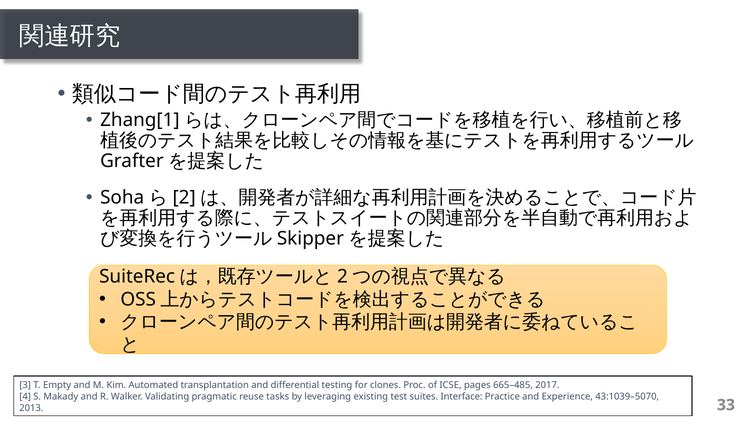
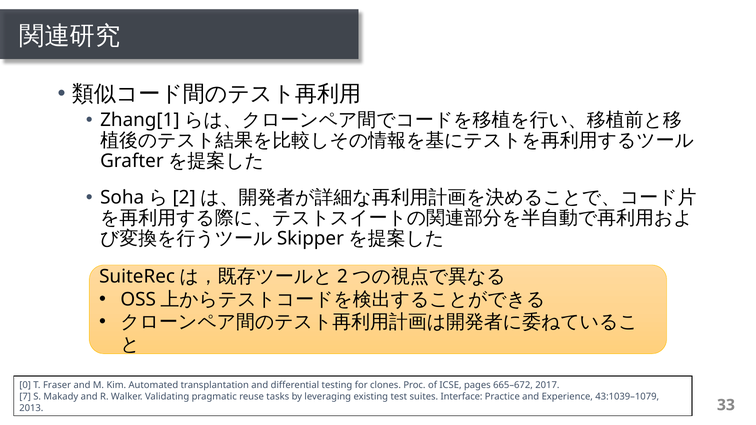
3: 3 -> 0 (25, 385)
Empty: Empty -> Fraser (57, 385)
665–485: 665–485 -> 665–672 (513, 385)
4: 4 -> 7 (25, 397)
43:1039–5070: 43:1039–5070 -> 43:1039–1079 (627, 397)
